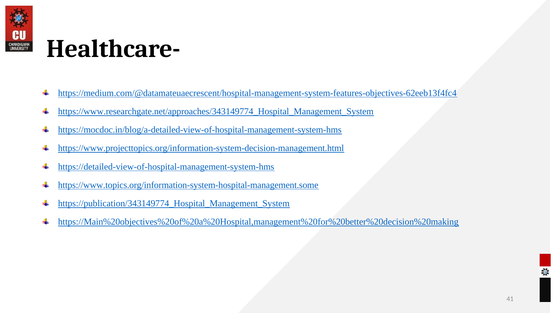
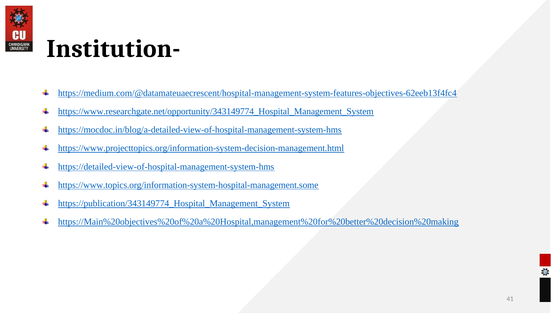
Healthcare-: Healthcare- -> Institution- (113, 49)
https://www.researchgate.net/approaches/343149774_Hospital_Management_System: https://www.researchgate.net/approaches/343149774_Hospital_Management_System -> https://www.researchgate.net/opportunity/343149774_Hospital_Management_System (216, 111)
